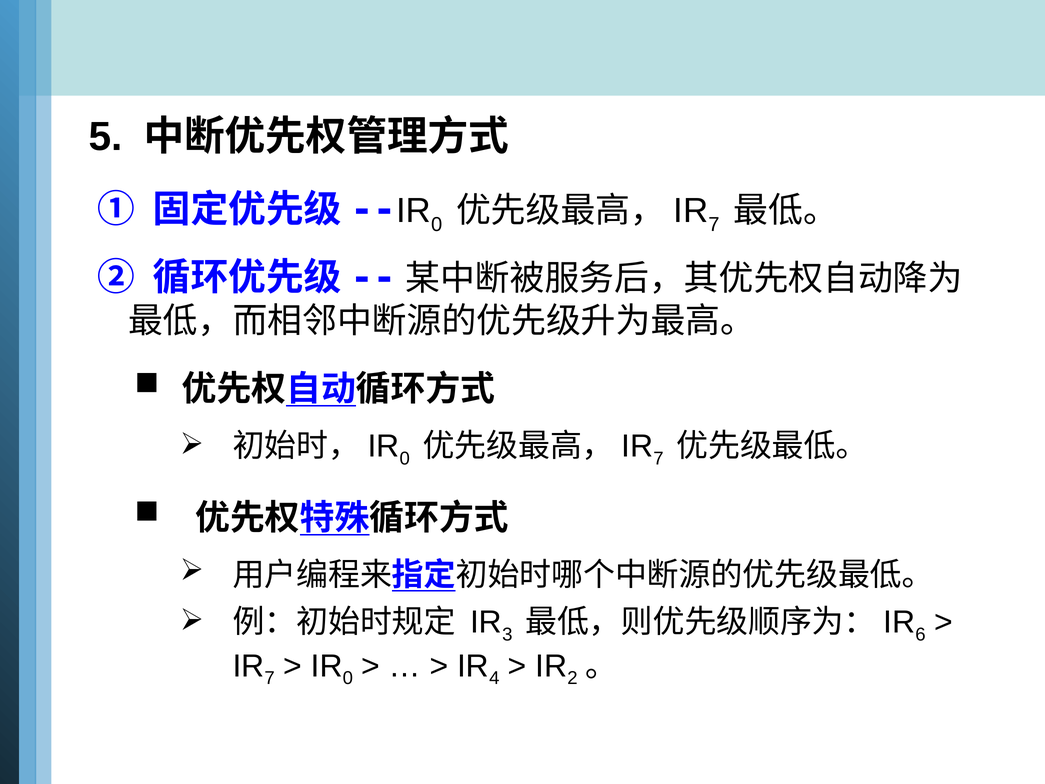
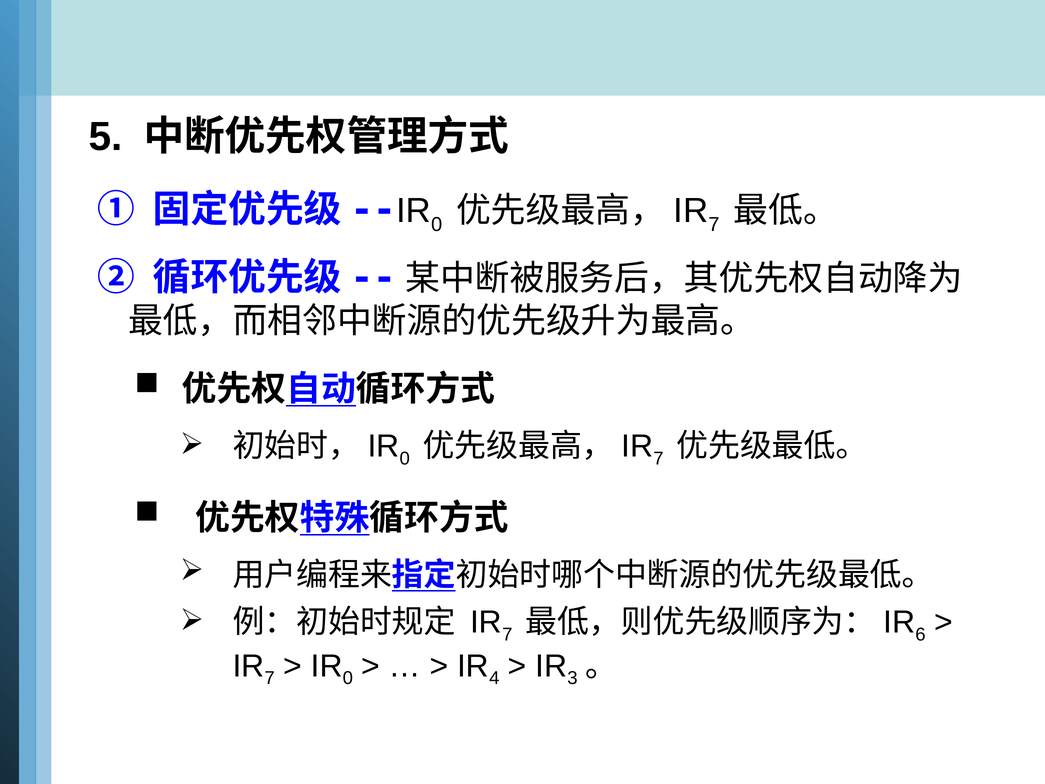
3: 3 -> 7 (507, 635)
2: 2 -> 3 (573, 678)
